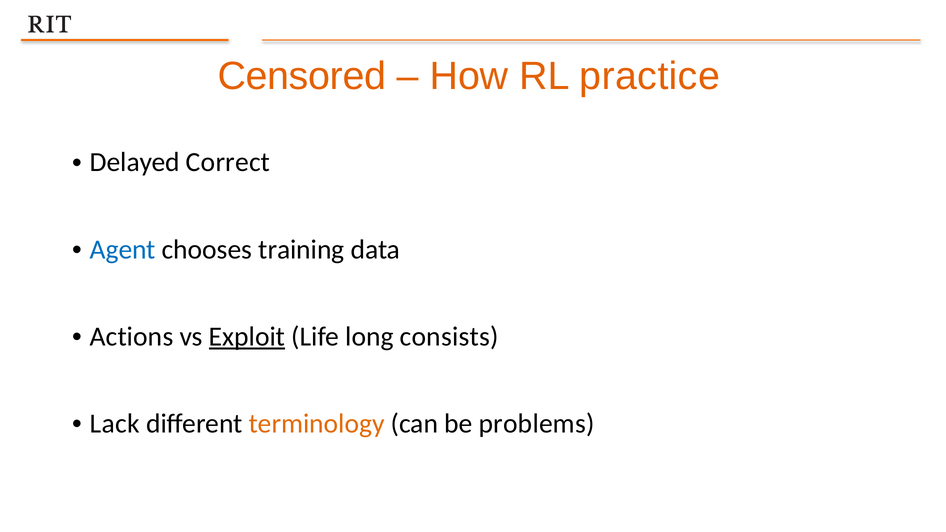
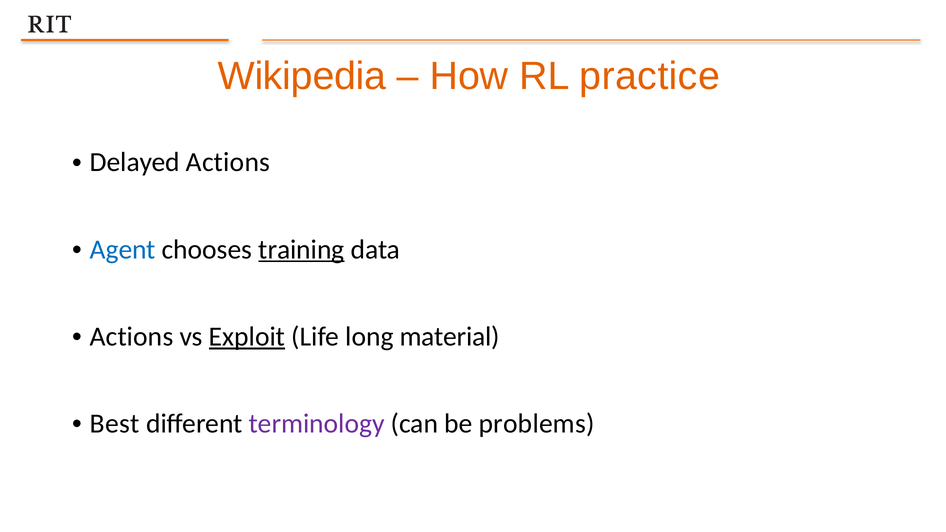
Censored: Censored -> Wikipedia (302, 76)
Delayed Correct: Correct -> Actions (228, 162)
training underline: none -> present (301, 249)
consists: consists -> material (450, 337)
Lack: Lack -> Best (115, 424)
terminology colour: orange -> purple (317, 424)
